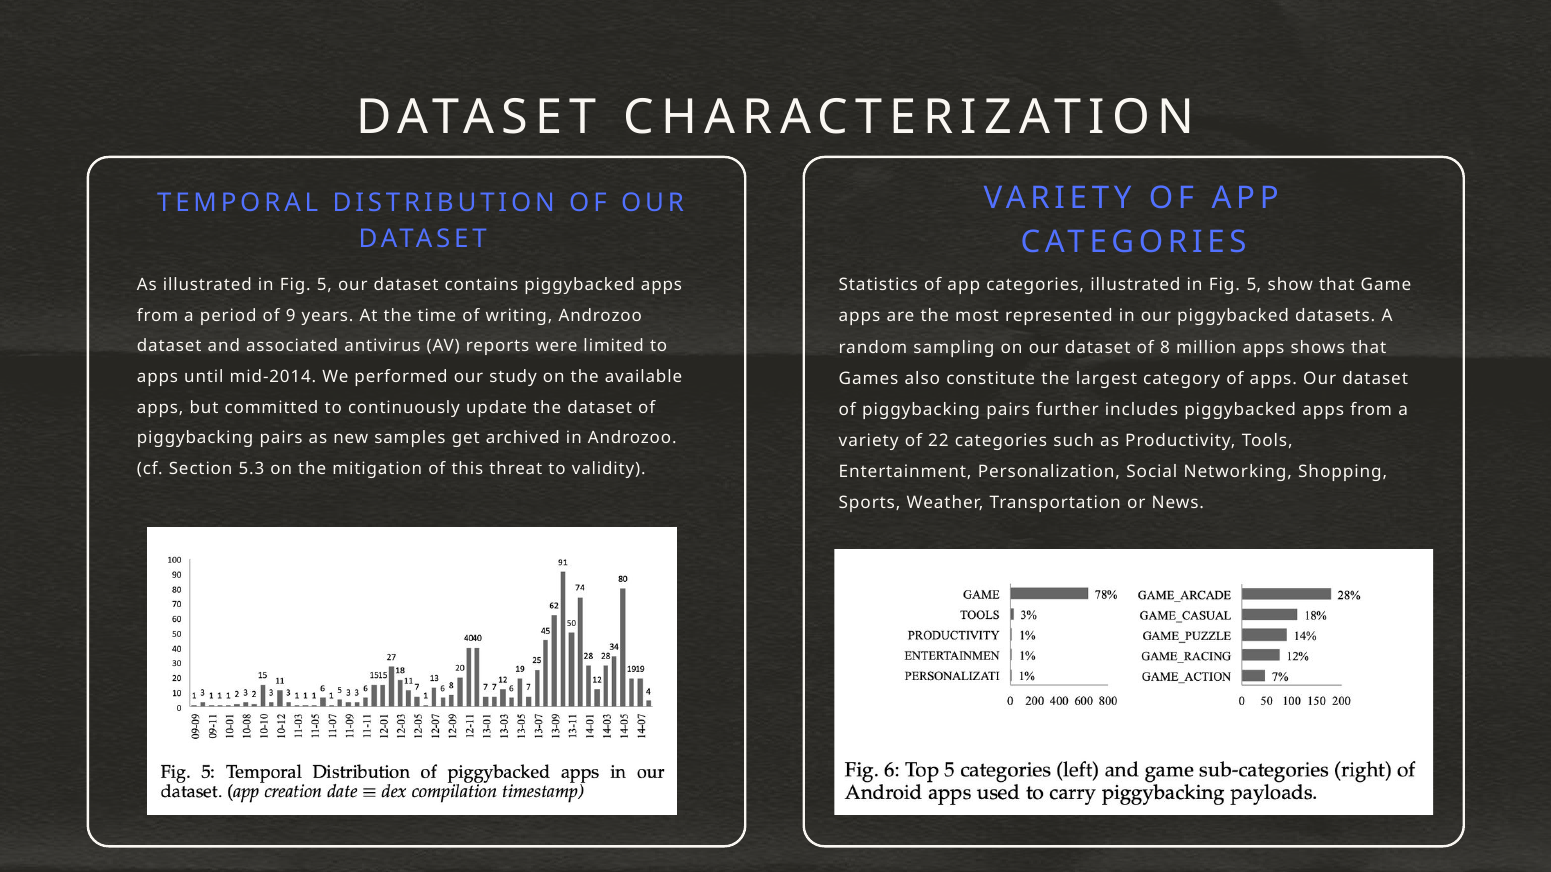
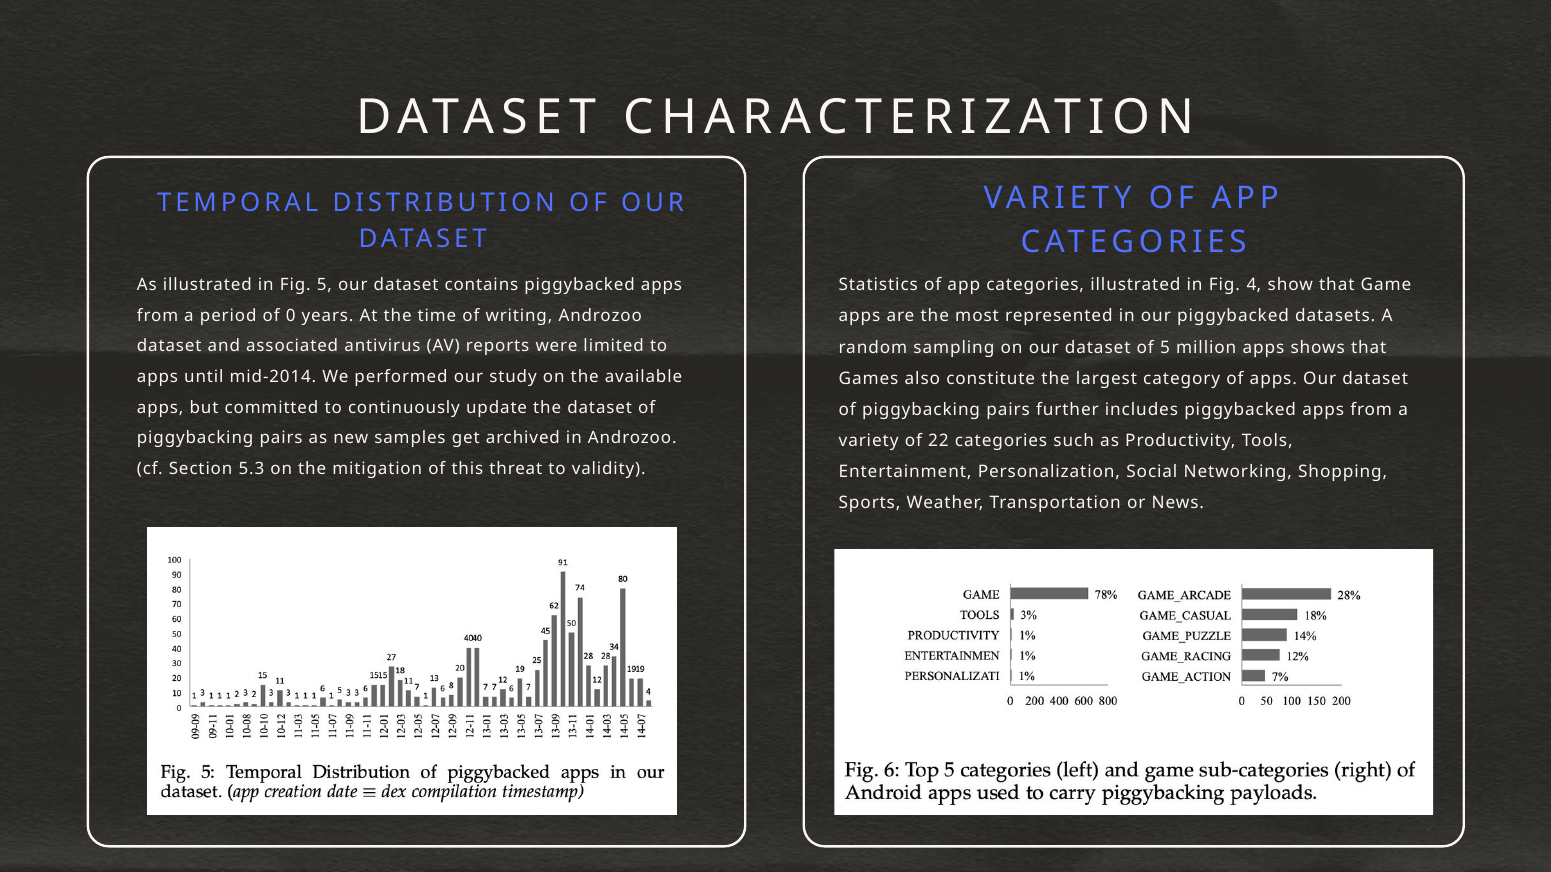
5: 5 -> 4 (1254, 285)
9: 9 -> 0 (291, 316)
of 8: 8 -> 5 (1165, 348)
